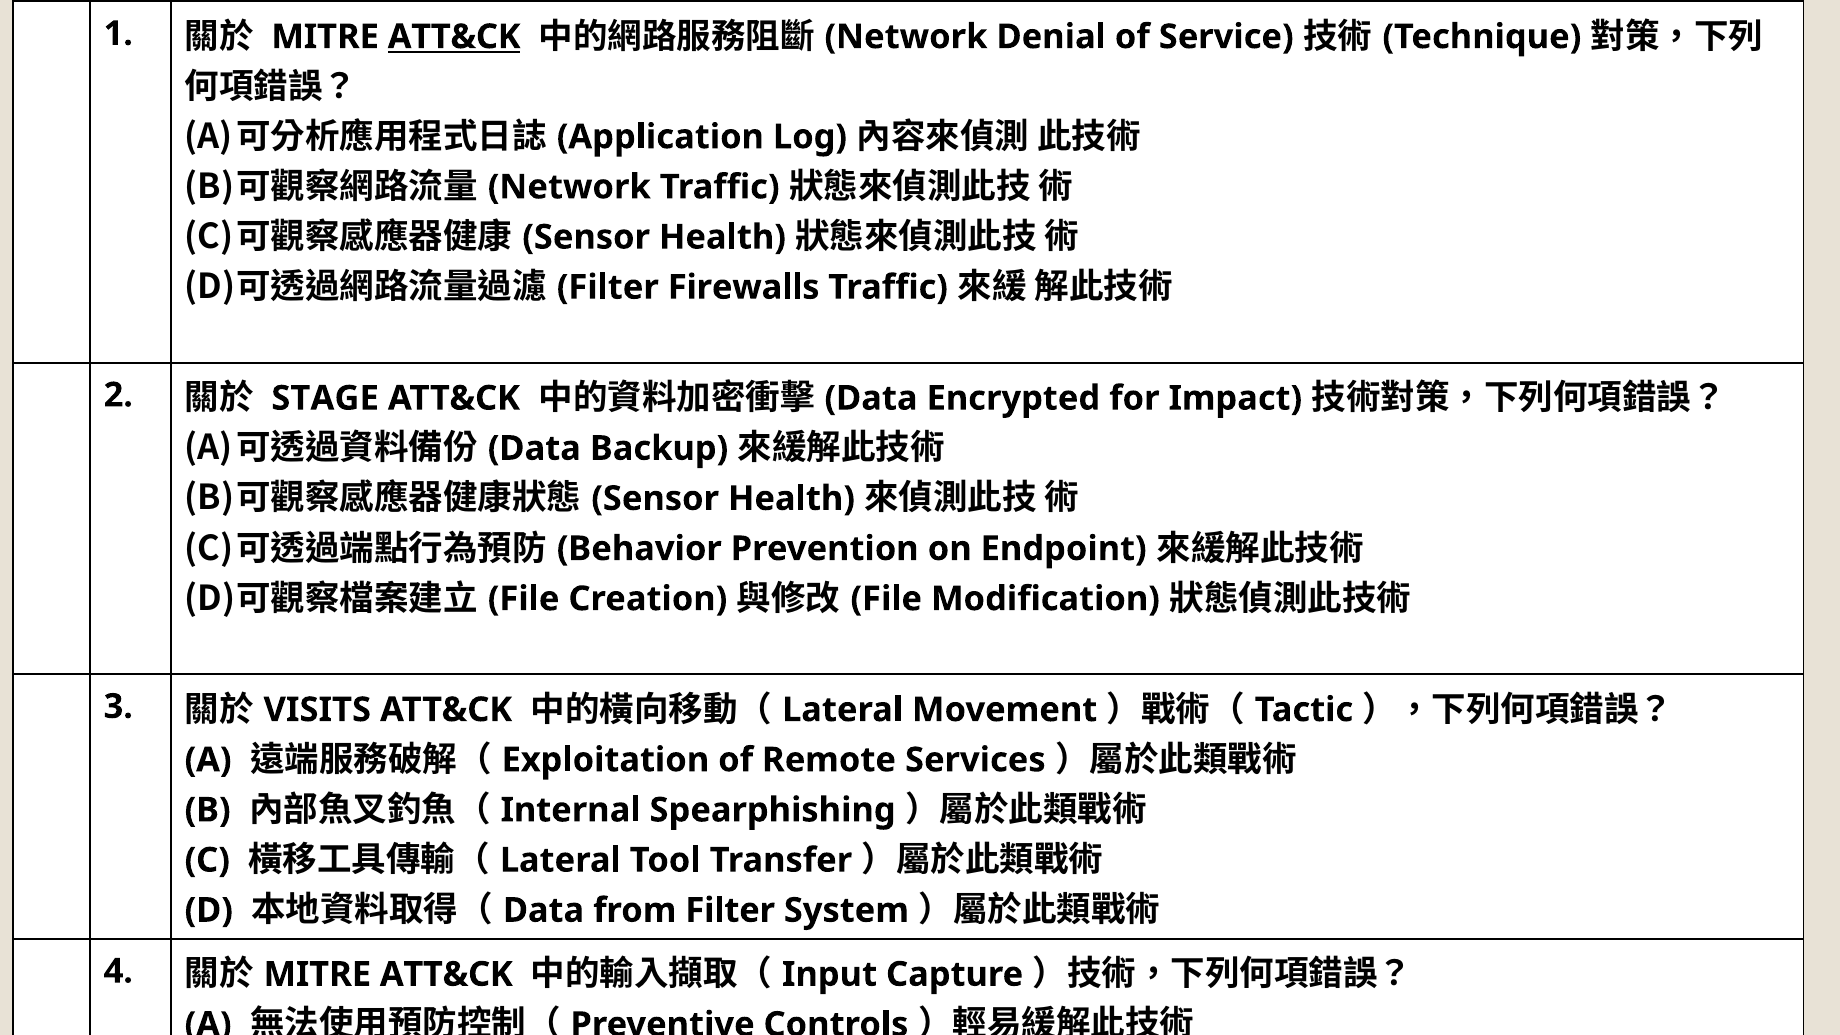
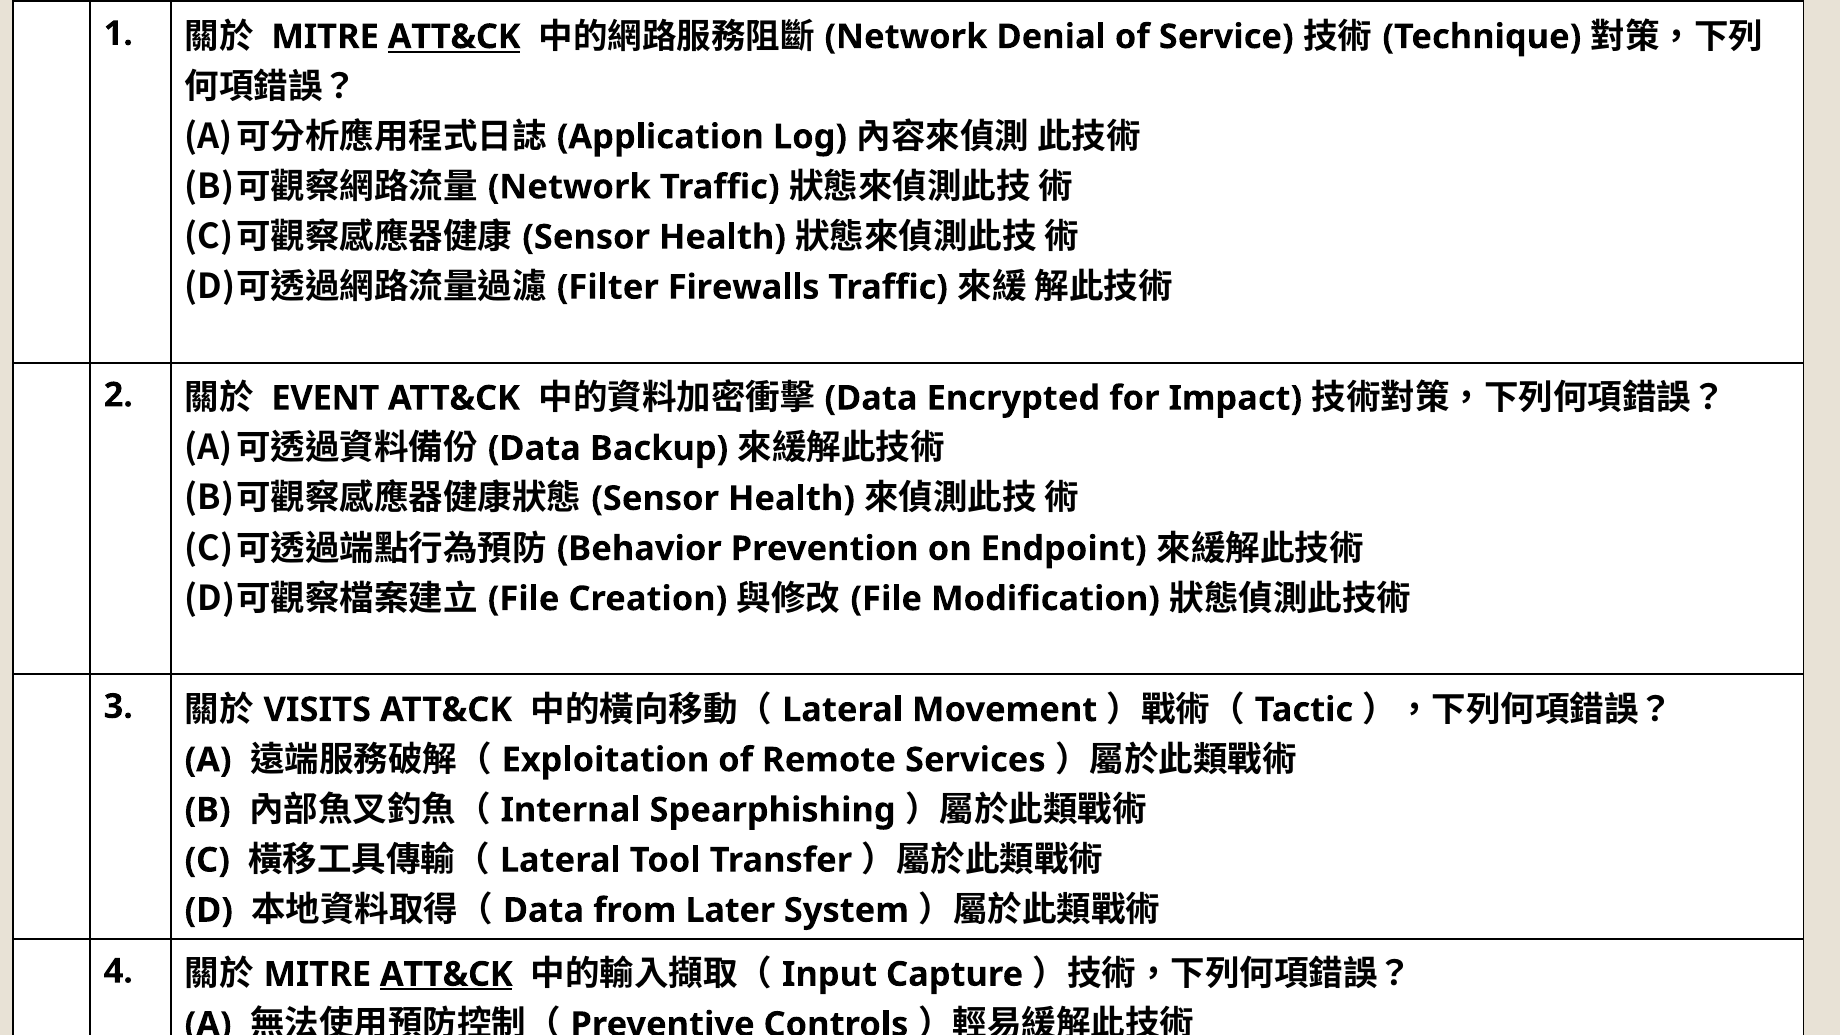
STAGE: STAGE -> EVENT (325, 398)
from Filter: Filter -> Later (730, 910)
ATT&CK underline: none -> present (446, 974)
